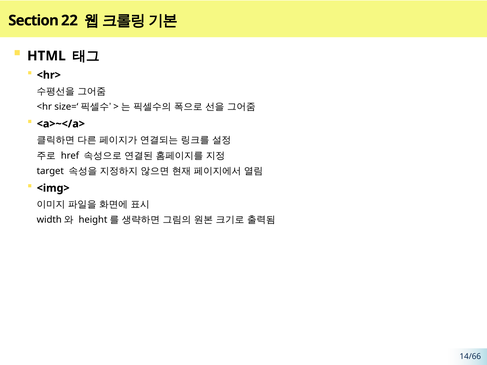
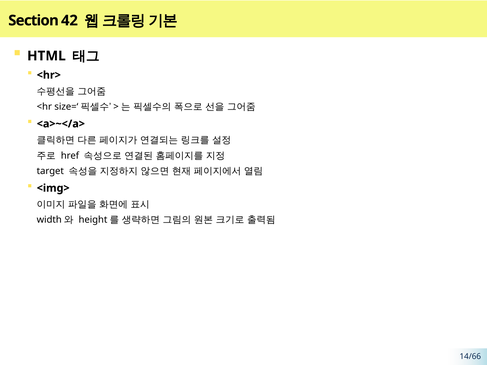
22: 22 -> 42 (69, 21)
